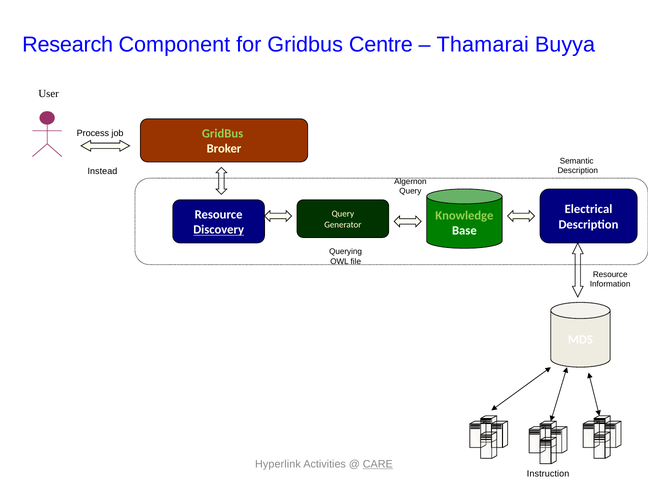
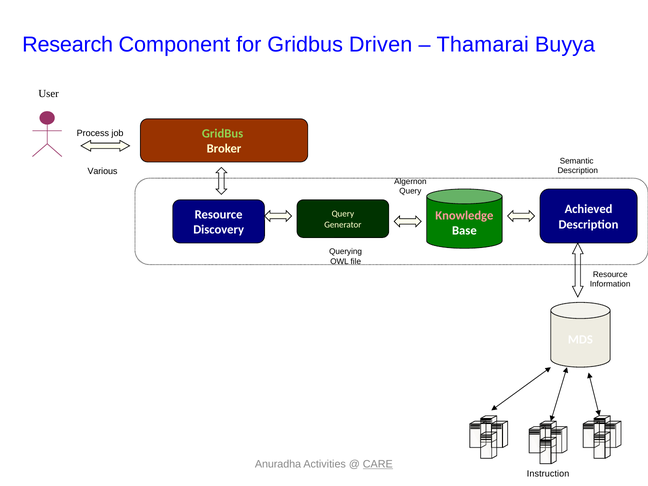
Centre: Centre -> Driven (381, 45)
Instead: Instead -> Various (102, 171)
Electrical: Electrical -> Achieved (589, 209)
Knowledge colour: light green -> pink (464, 216)
Discovery underline: present -> none (219, 230)
Hyperlink: Hyperlink -> Anuradha (278, 464)
